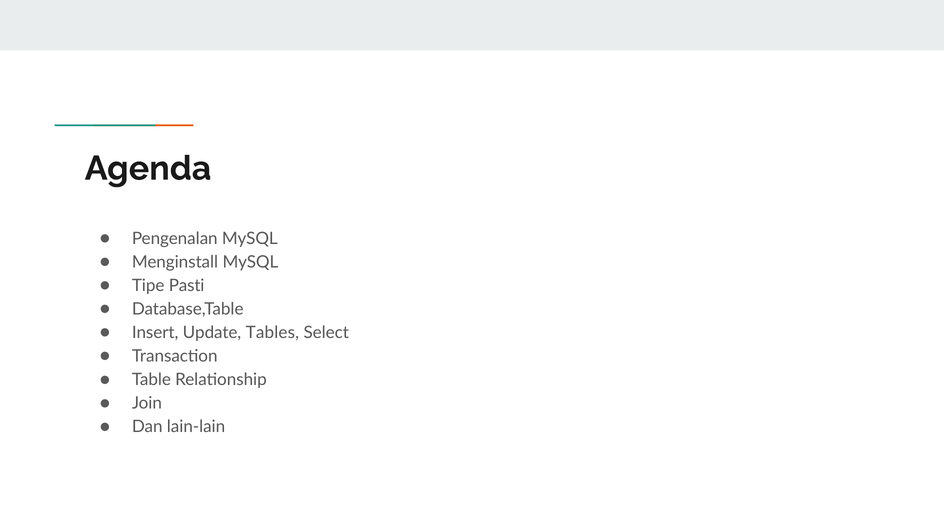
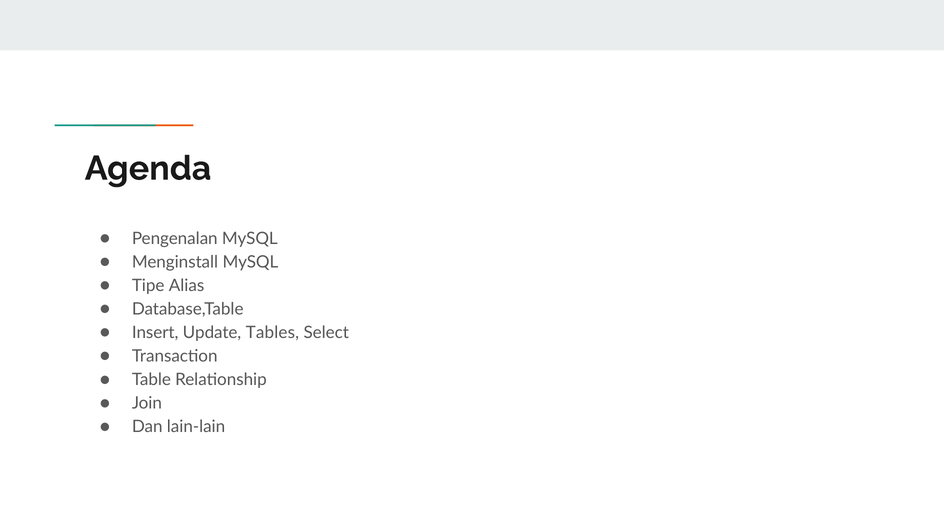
Pasti: Pasti -> Alias (187, 286)
